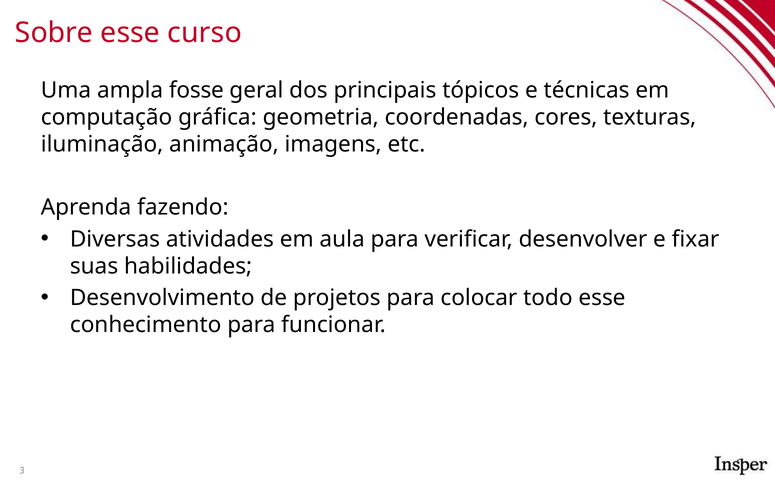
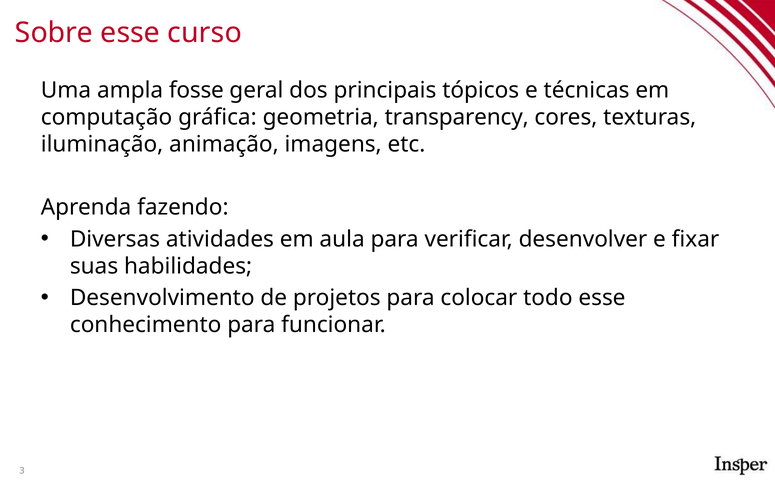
coordenadas: coordenadas -> transparency (457, 117)
